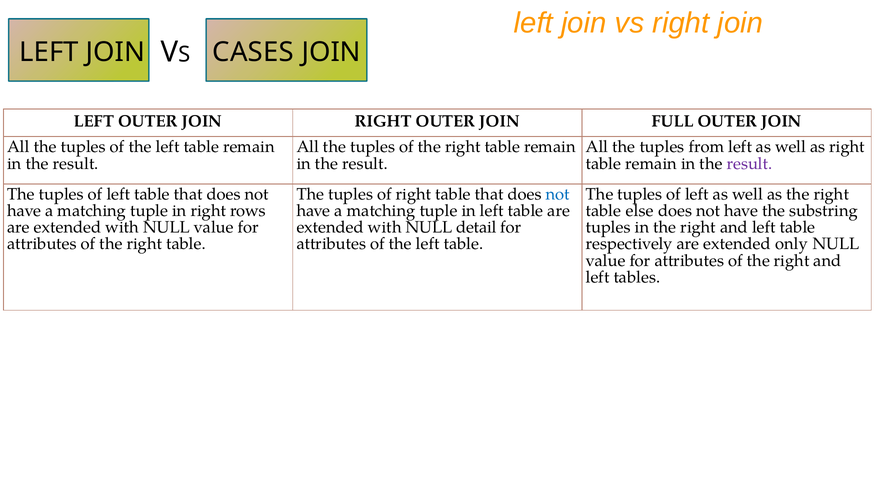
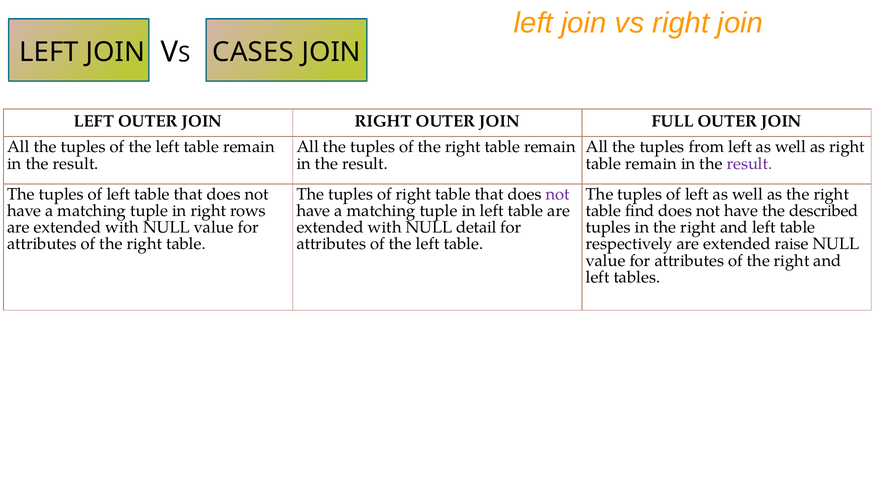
not colour: blue -> purple (558, 194)
else: else -> find (640, 211)
substring: substring -> described (824, 211)
only: only -> raise (792, 244)
